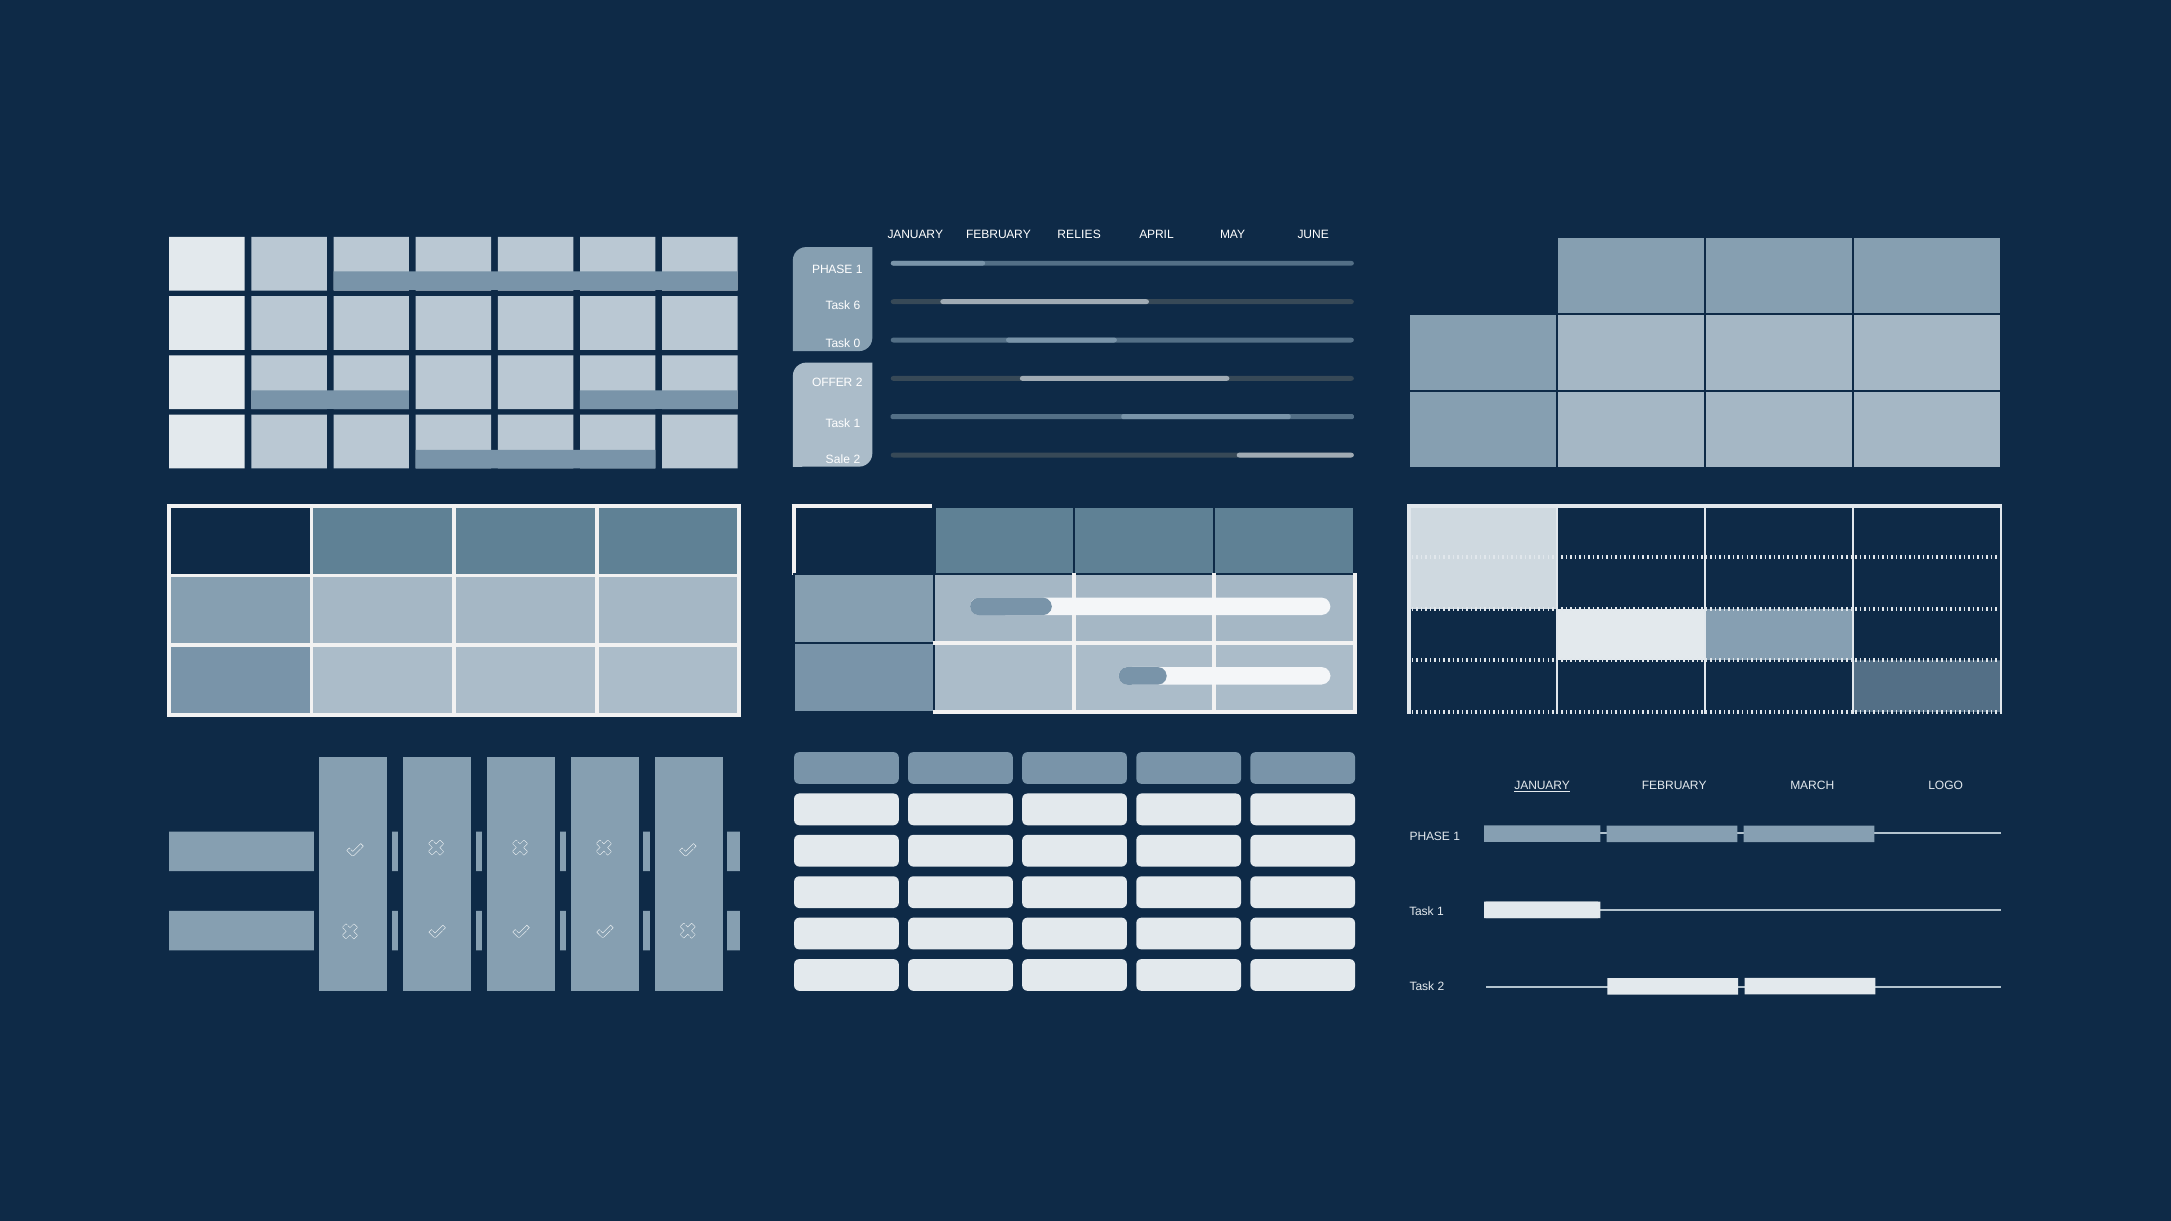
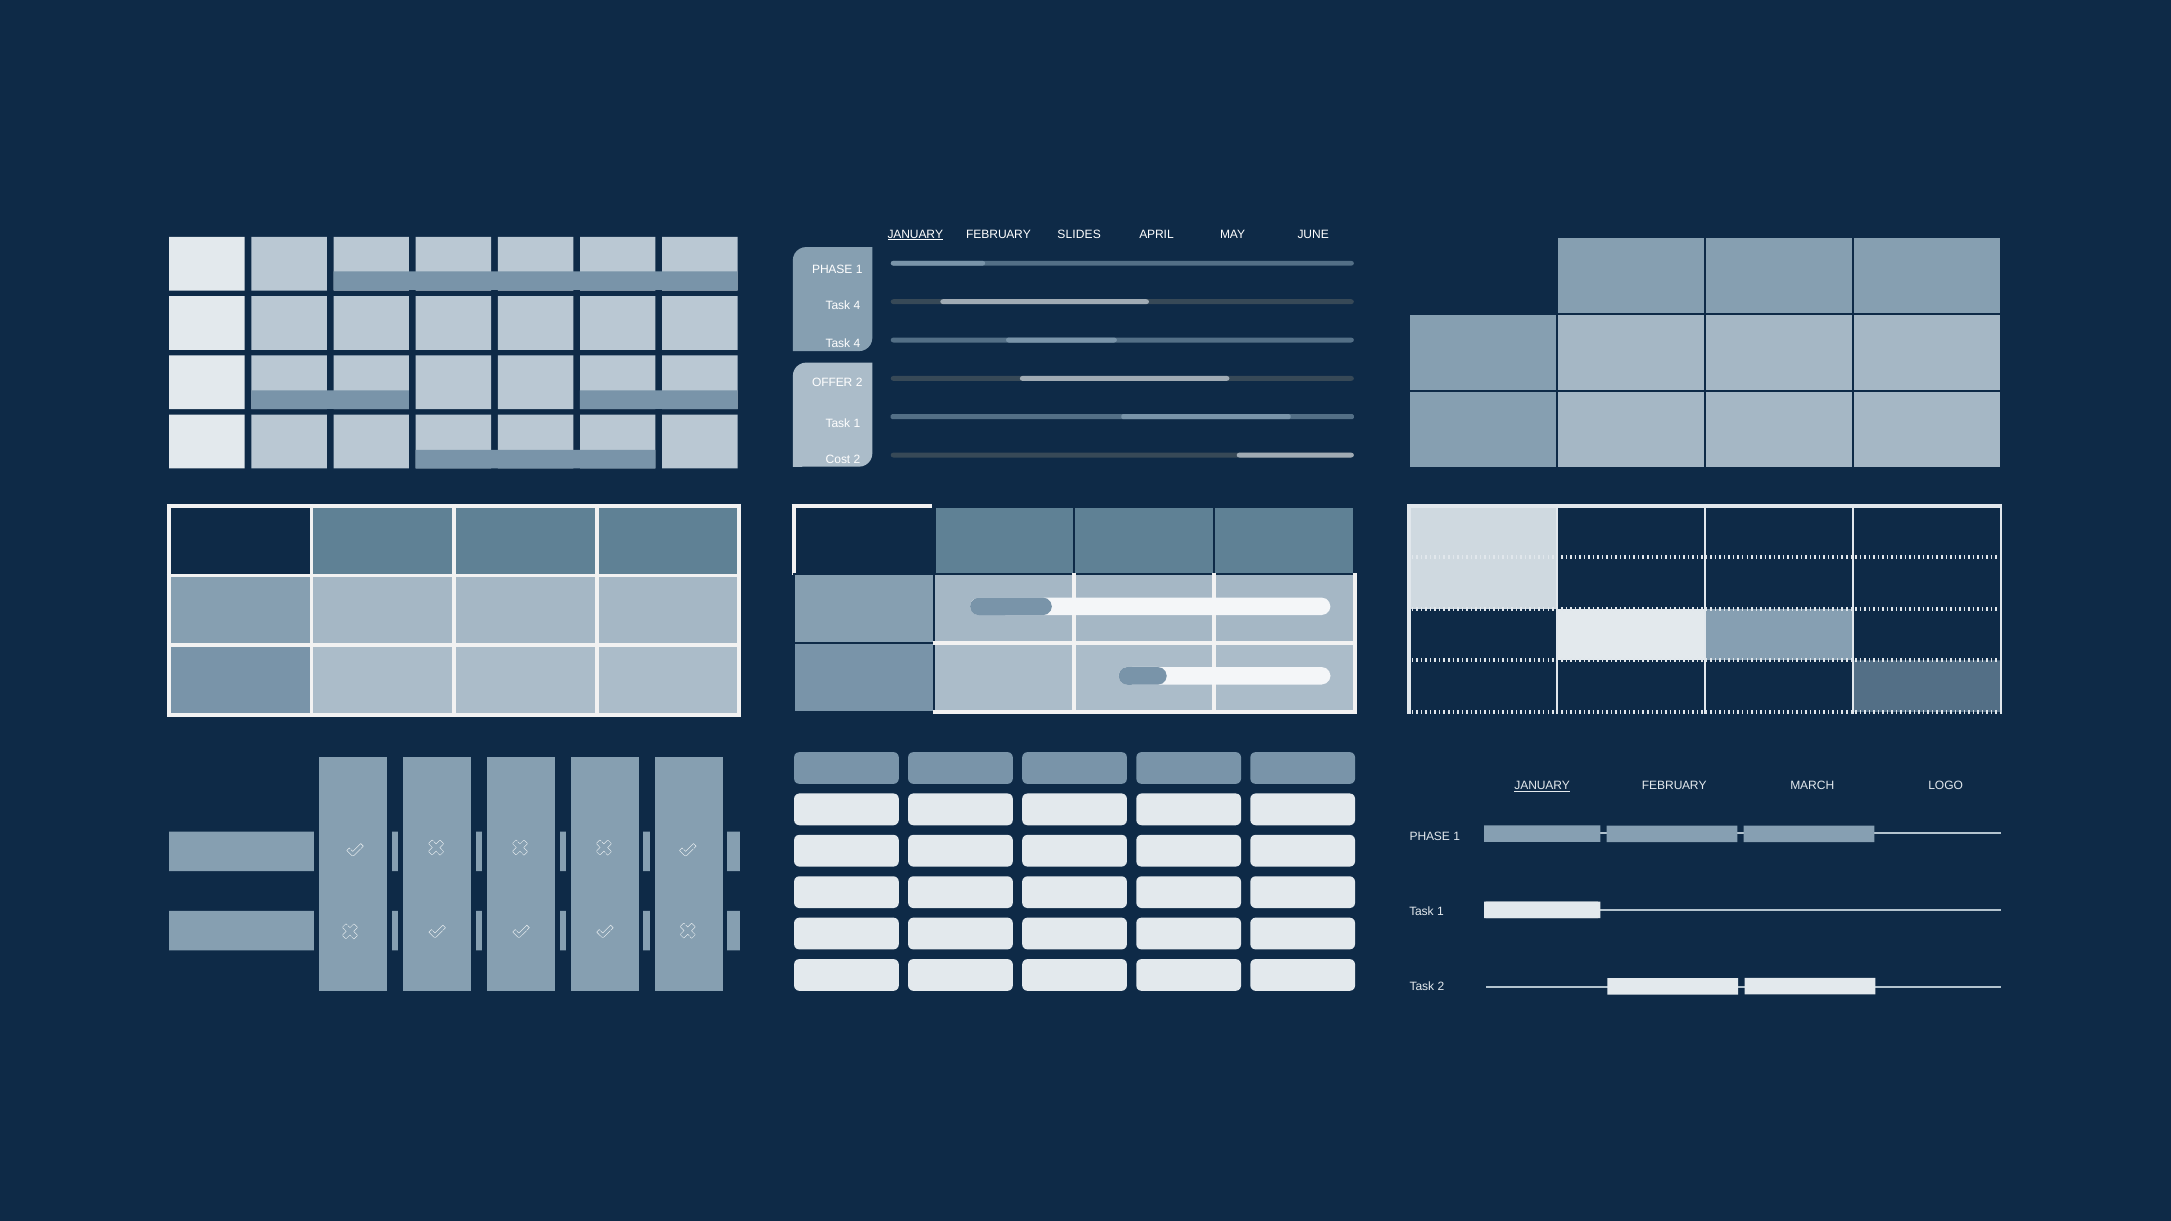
JANUARY underline: none -> present (915, 234)
RELIES: RELIES -> SLIDES (1079, 234)
6: 6 -> 4 (857, 306)
0: 0 -> 4 (857, 344)
Sale: Sale -> Cost (838, 460)
